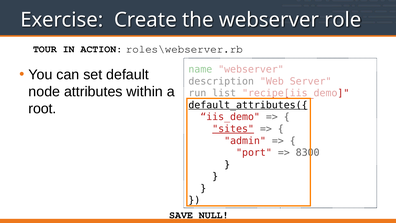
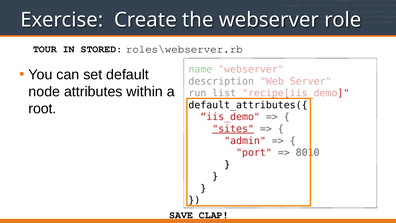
ACTION: ACTION -> STORED (101, 49)
default_attributes({ underline: present -> none (248, 105)
8300: 8300 -> 8010 (308, 152)
NULL: NULL -> CLAP (214, 215)
